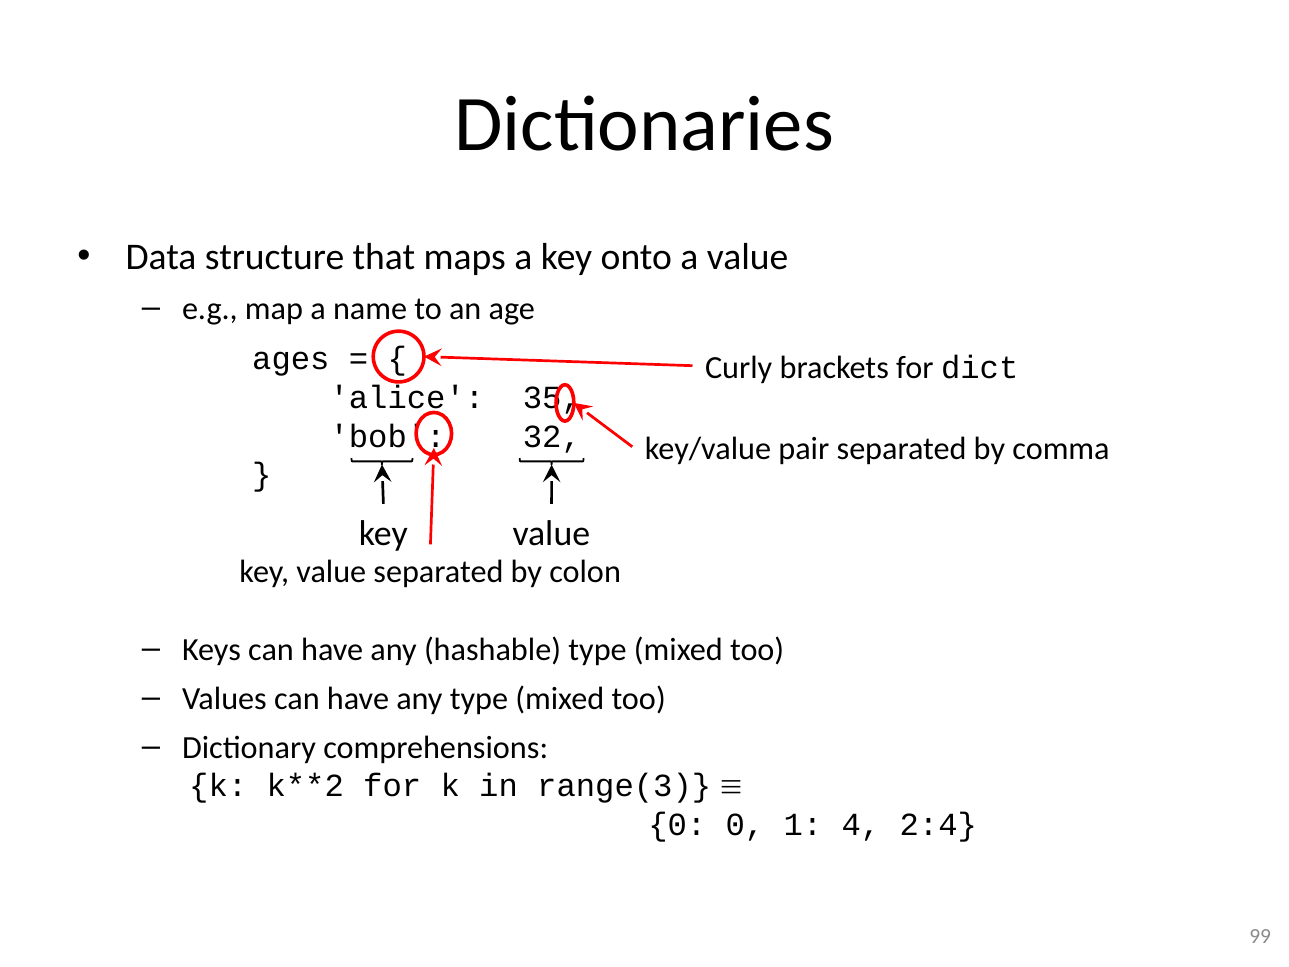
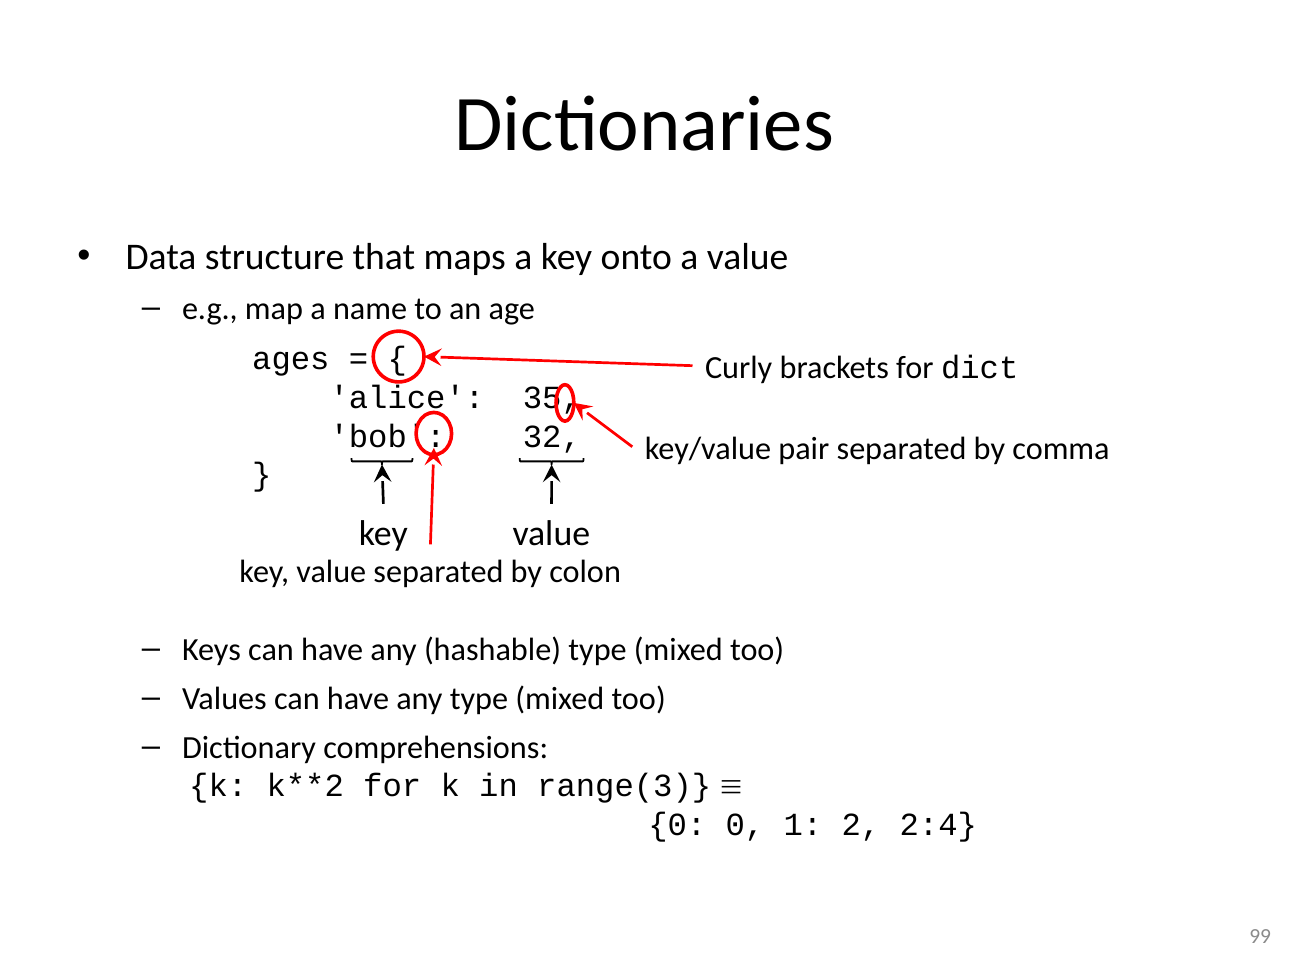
4: 4 -> 2 (861, 825)
